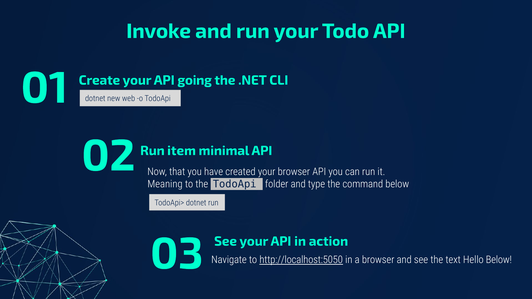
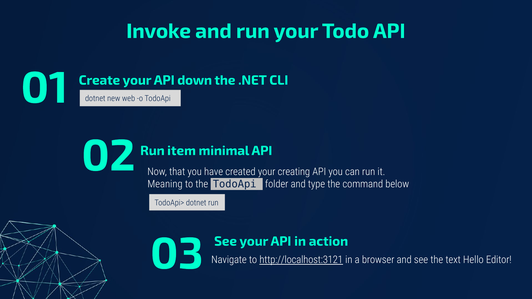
going: going -> down (195, 80)
your browser: browser -> creating (294, 172)
http://localhost:5050: http://localhost:5050 -> http://localhost:3121 (301, 260)
Hello Below: Below -> Editor (499, 260)
